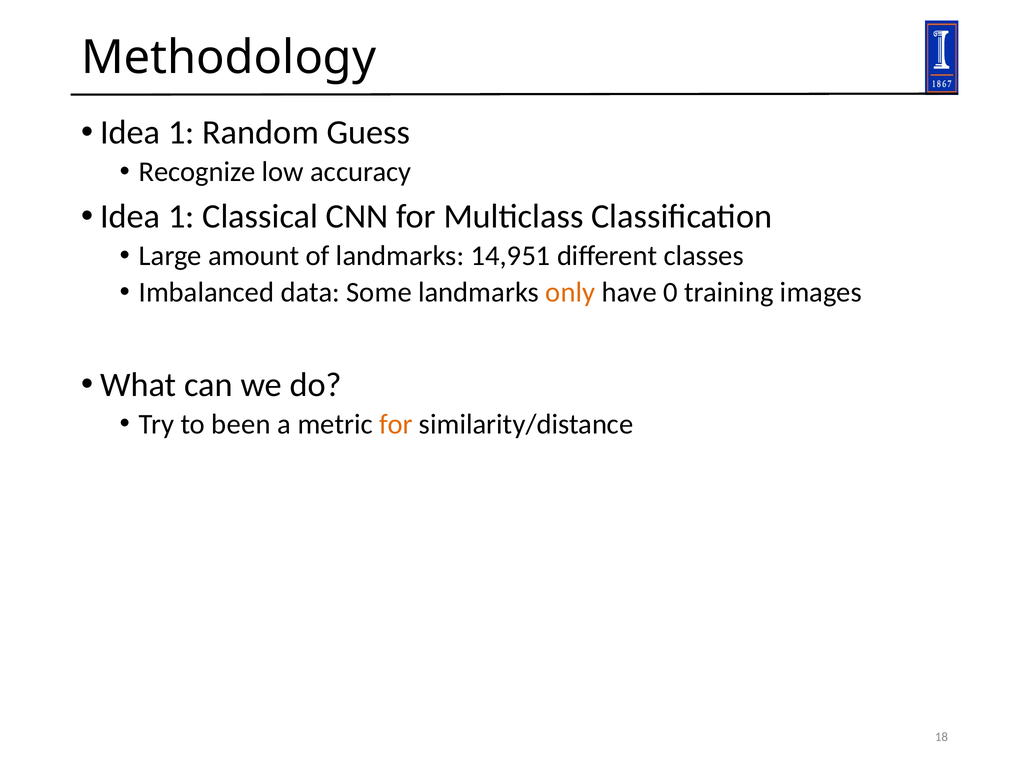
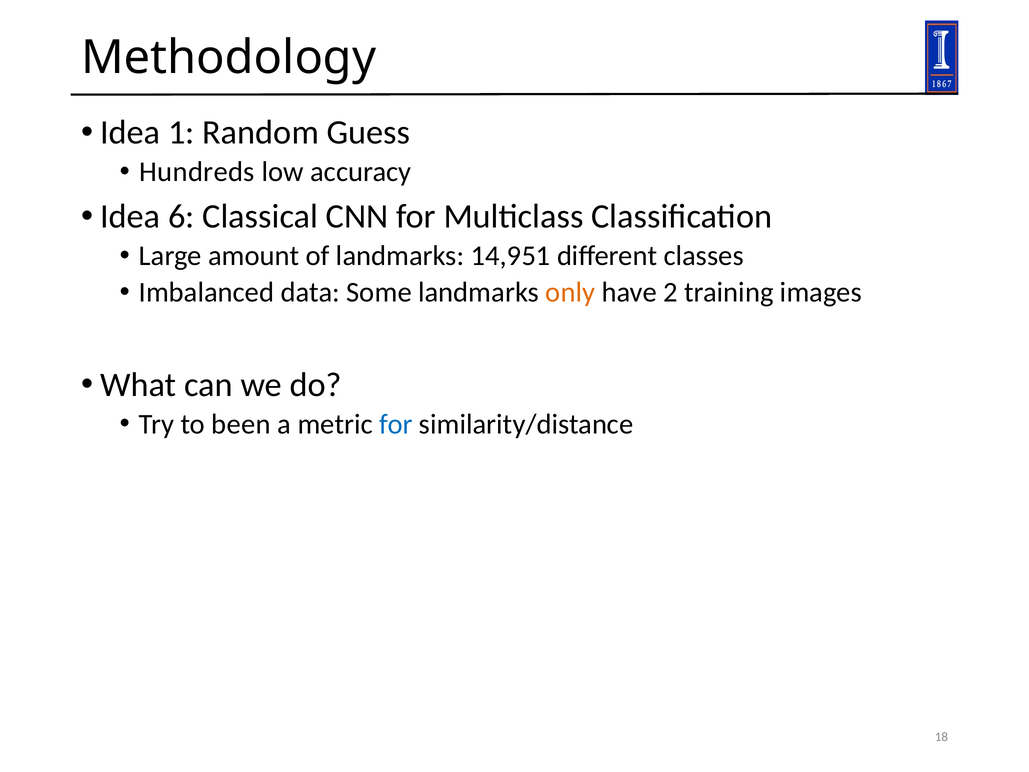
Recognize: Recognize -> Hundreds (197, 172)
1: 1 -> 6 (181, 217)
0: 0 -> 2 (670, 292)
for colour: orange -> blue (396, 424)
